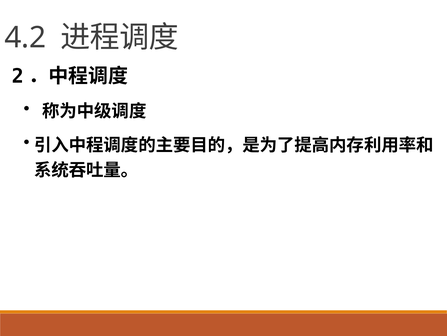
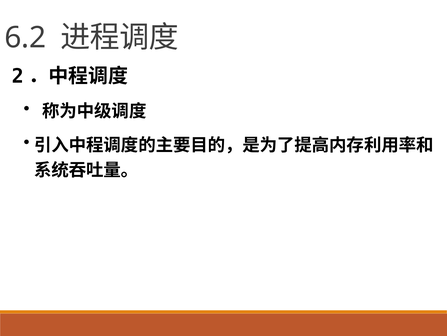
4.2: 4.2 -> 6.2 (25, 38)
